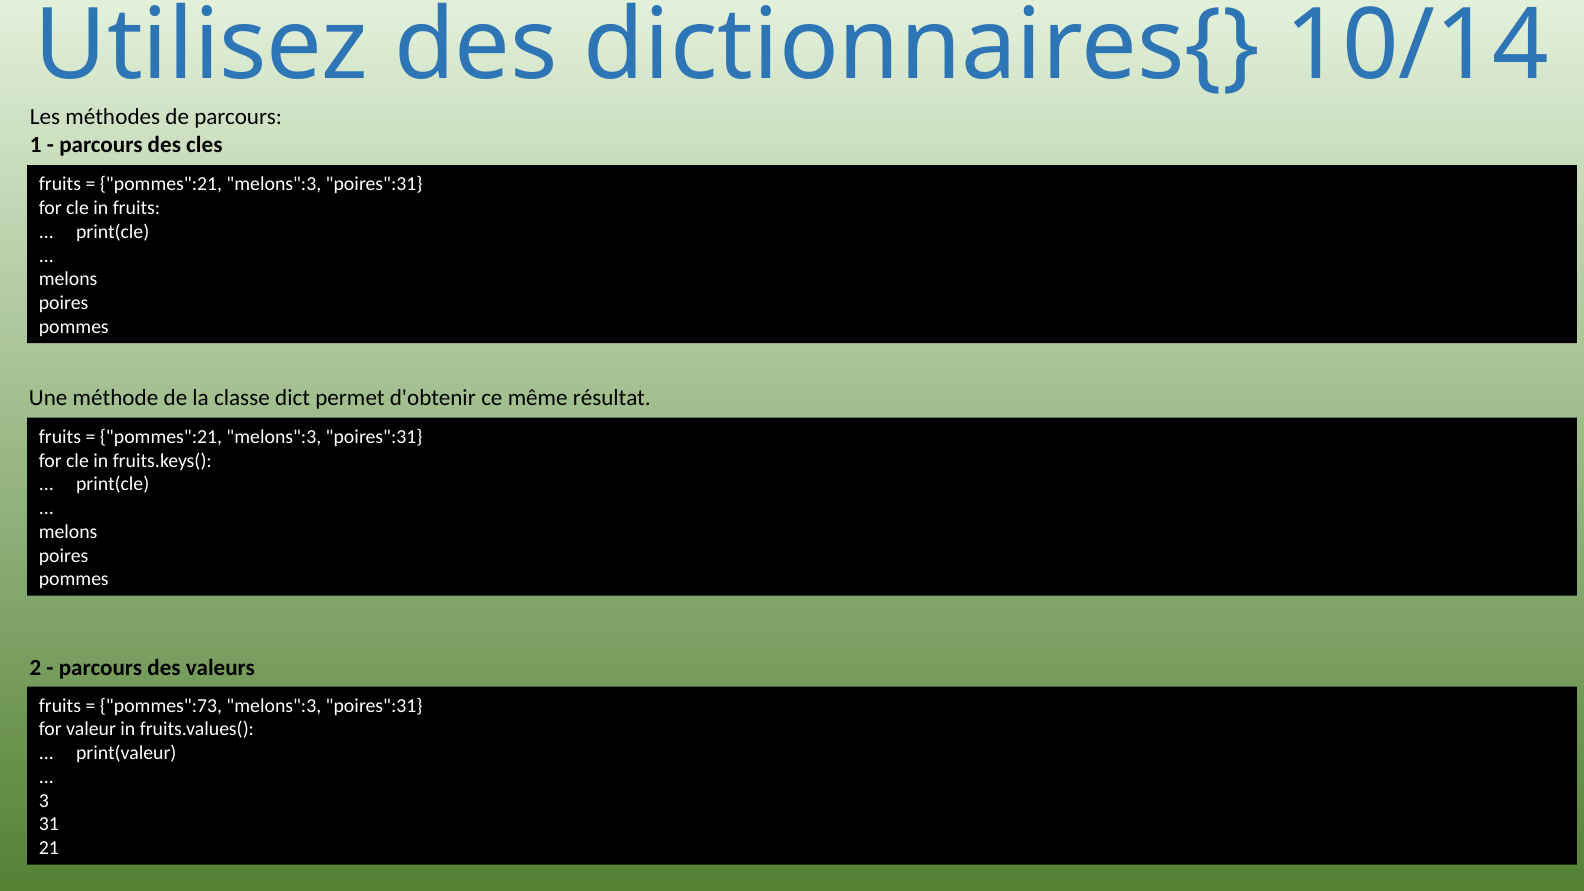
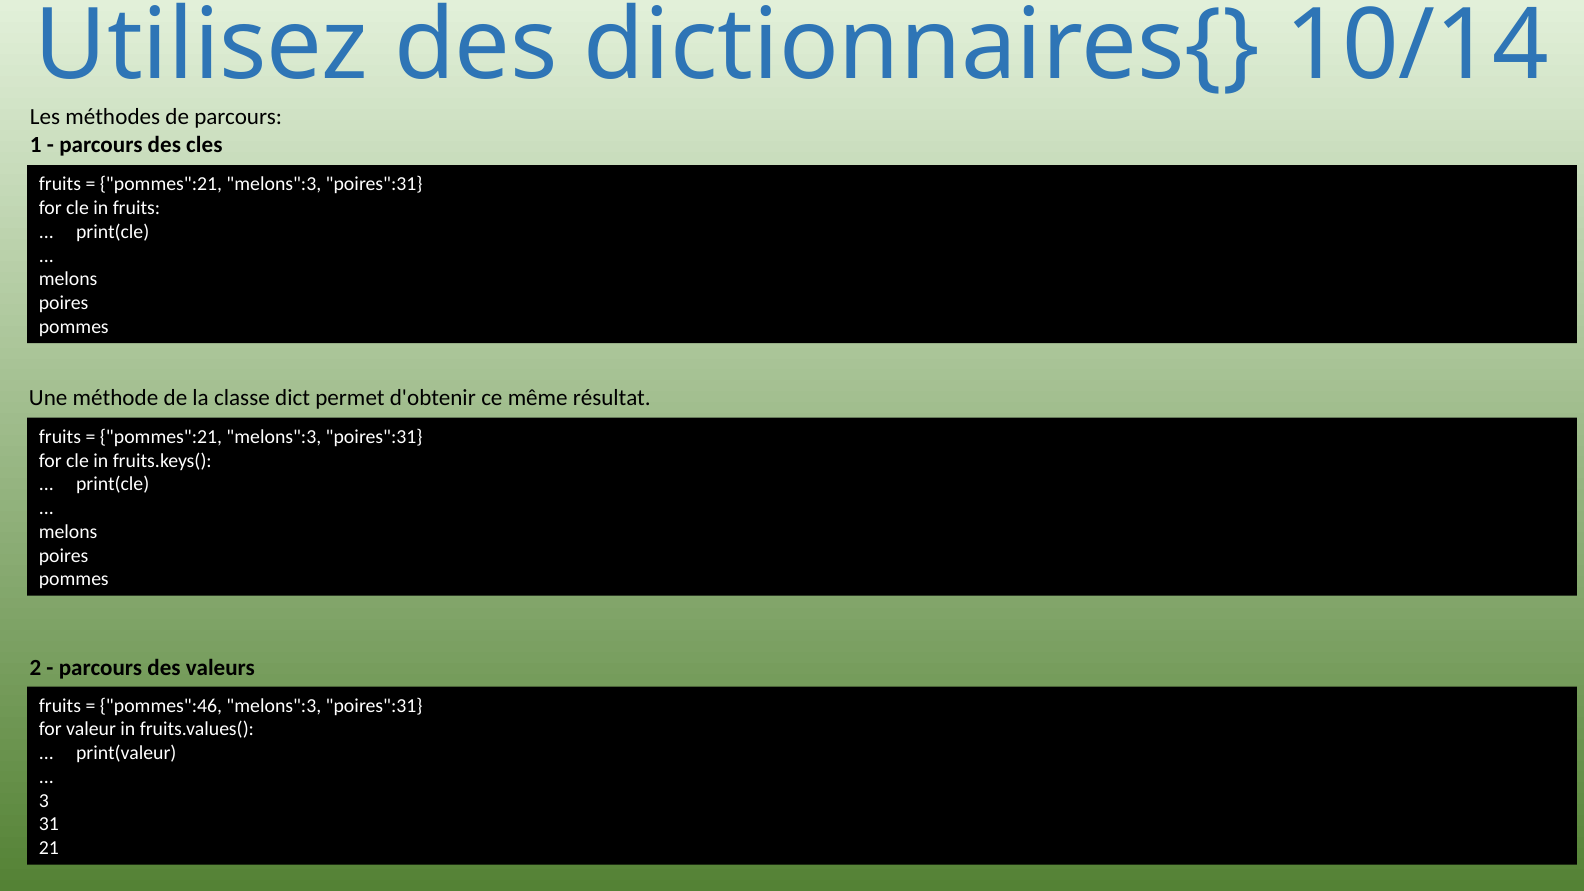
pommes":73: pommes":73 -> pommes":46 (161, 706)
